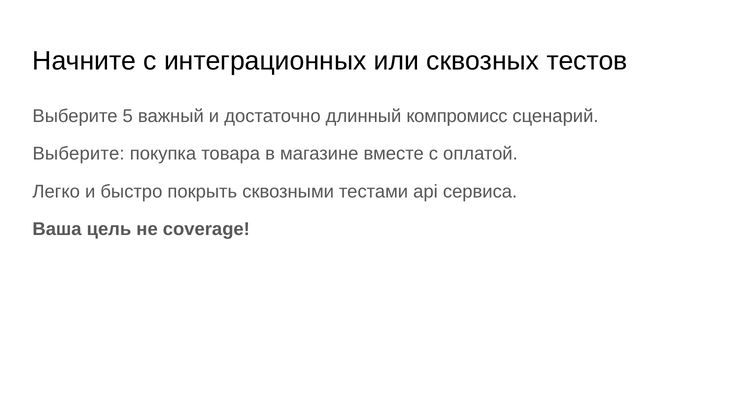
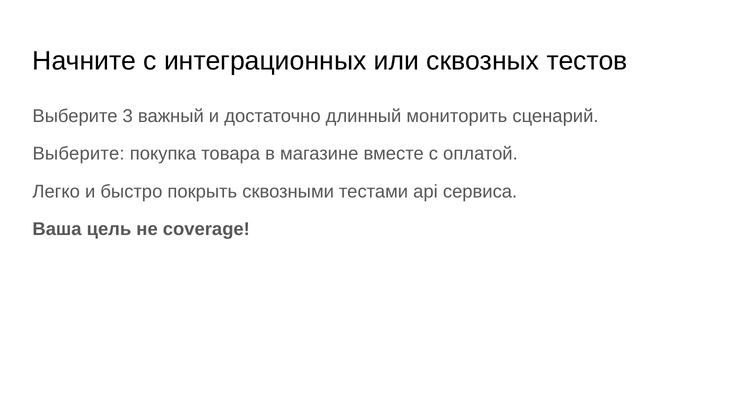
5: 5 -> 3 (128, 116)
компромисс: компромисс -> мониторить (457, 116)
